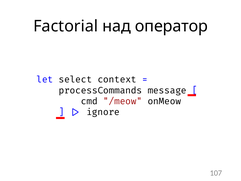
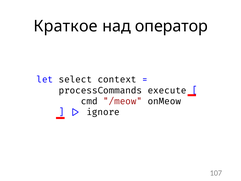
Factorial: Factorial -> Краткое (66, 26)
message: message -> execute (167, 90)
